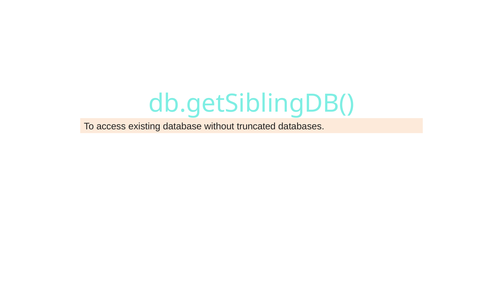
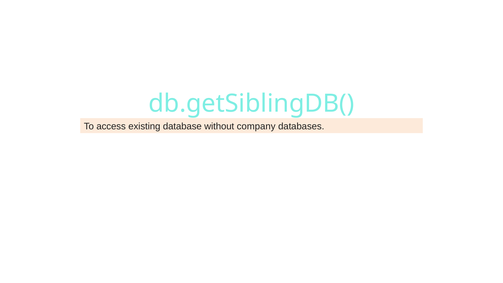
truncated: truncated -> company (256, 126)
